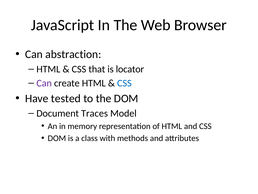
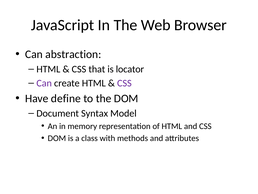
CSS colour: blue -> purple (124, 83)
tested: tested -> define (66, 98)
Traces: Traces -> Syntax (95, 113)
